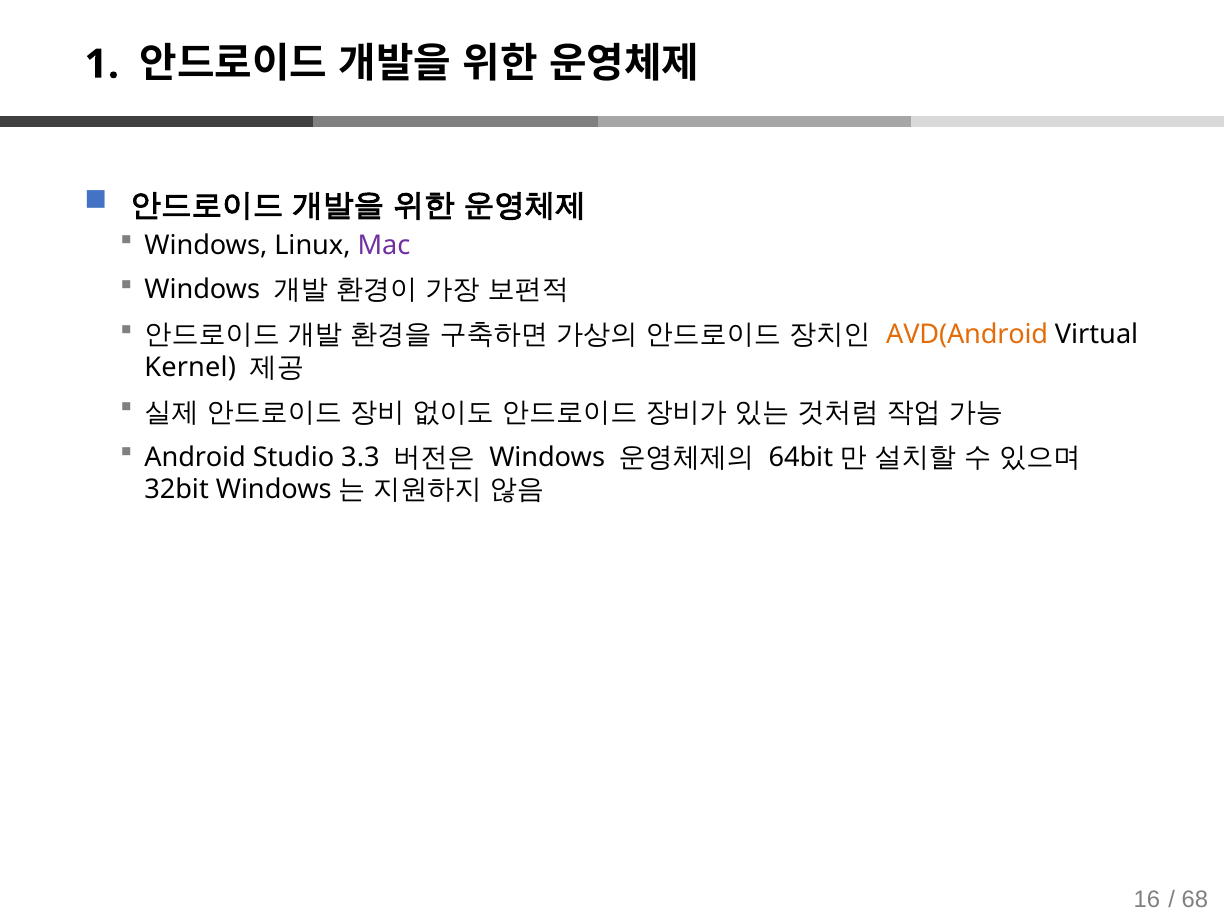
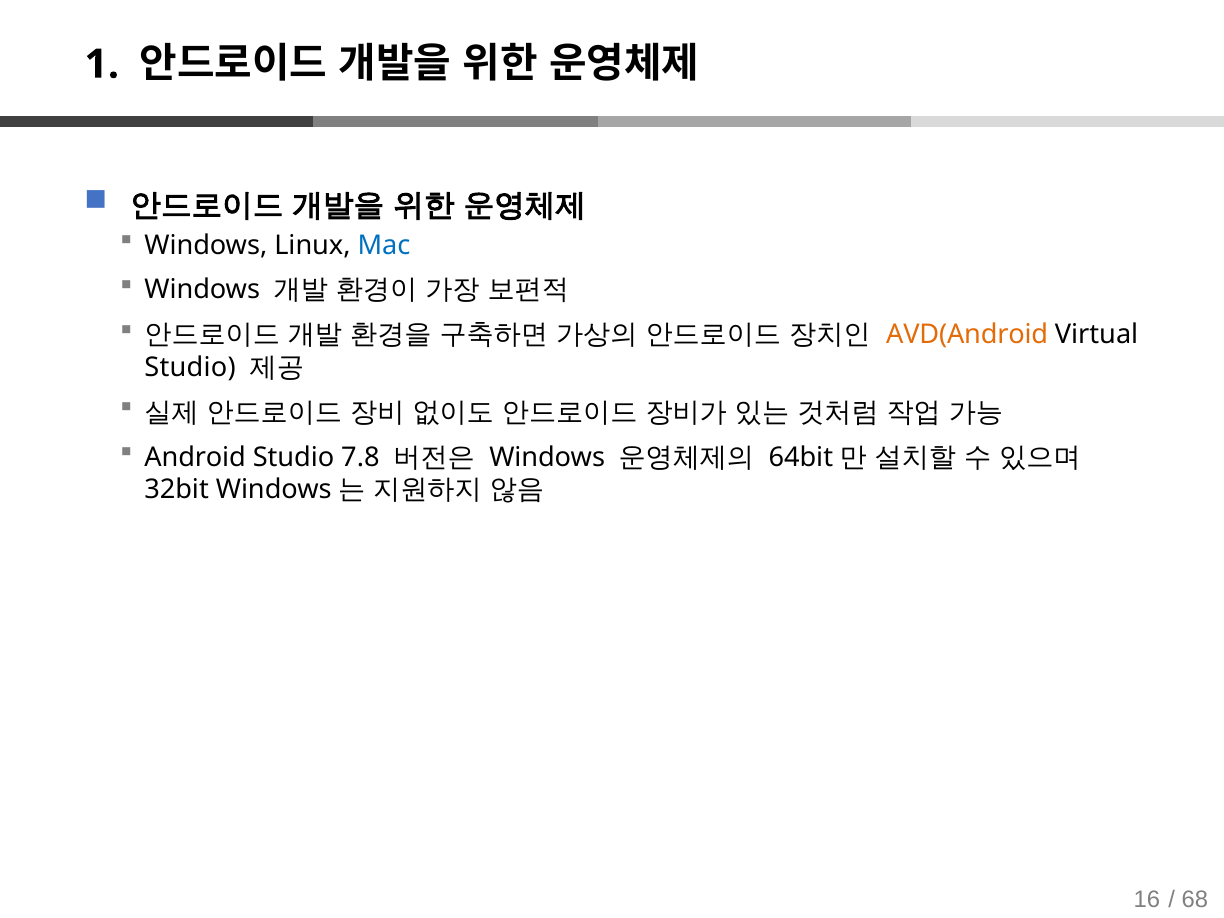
Mac colour: purple -> blue (384, 245)
Kernel: Kernel -> Studio (190, 367)
3.3: 3.3 -> 7.8 (360, 457)
